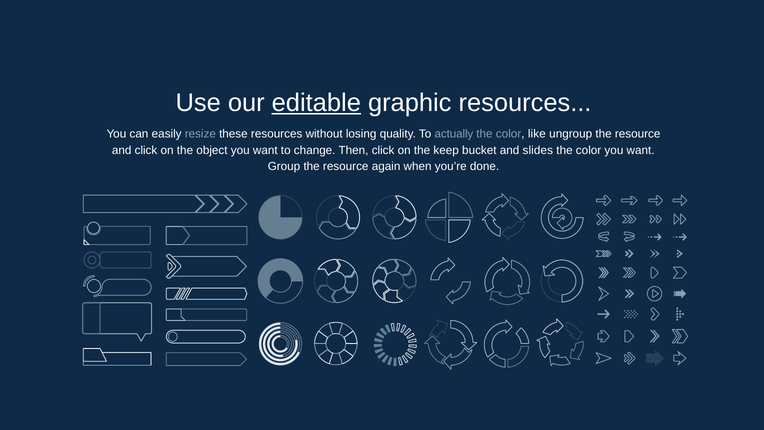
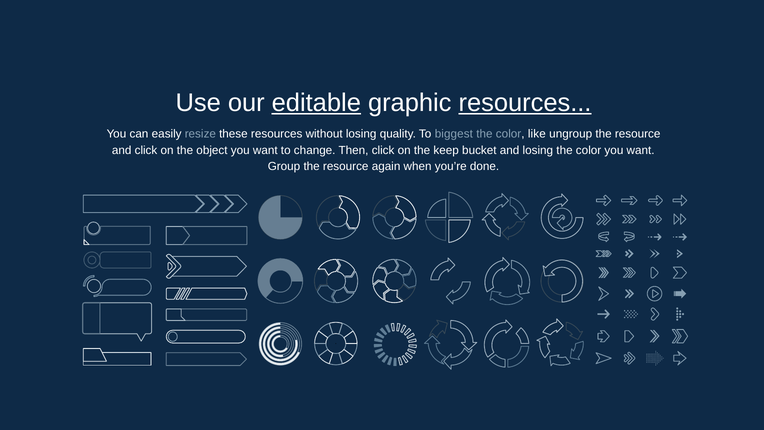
resources underline: none -> present (525, 103)
actually: actually -> biggest (454, 134)
and slides: slides -> losing (538, 150)
